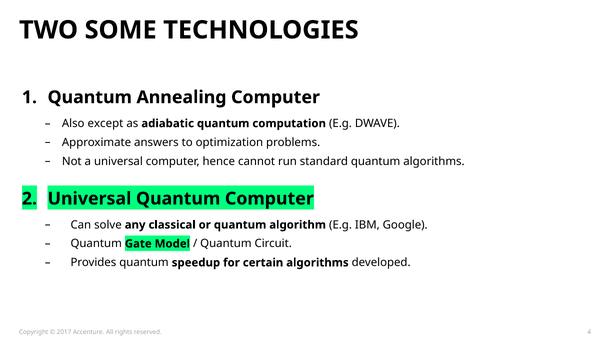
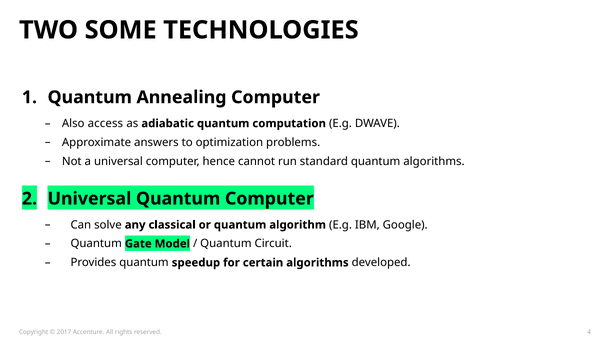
except: except -> access (105, 123)
